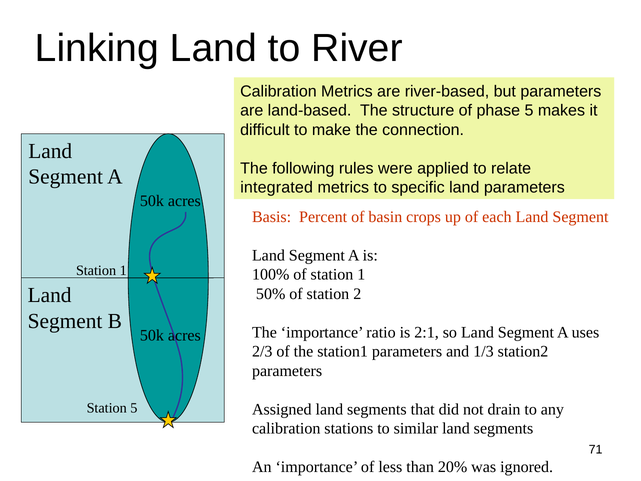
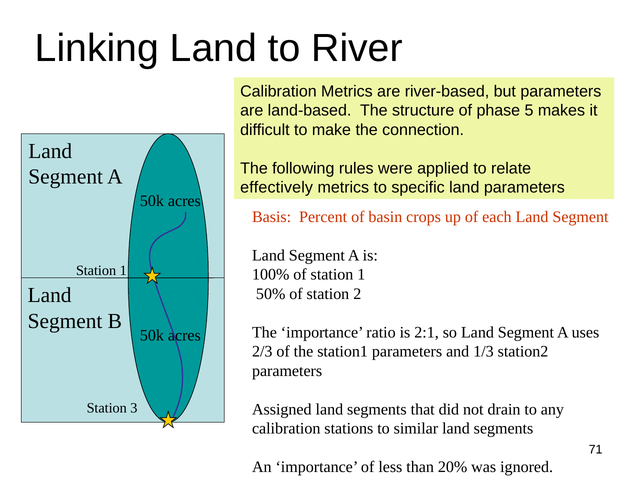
integrated: integrated -> effectively (277, 187)
Station 5: 5 -> 3 (134, 408)
